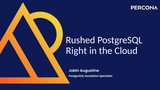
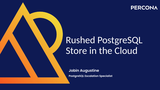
Right: Right -> Store (76, 51)
